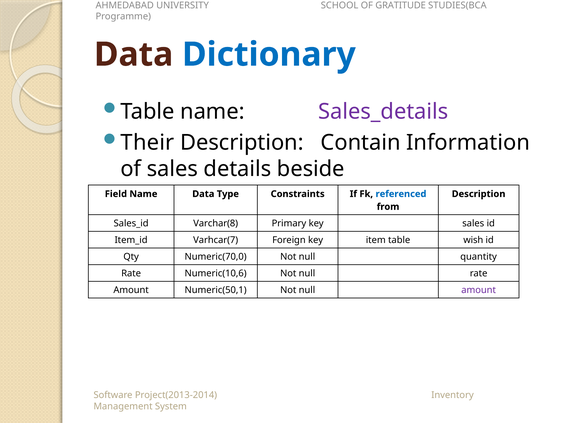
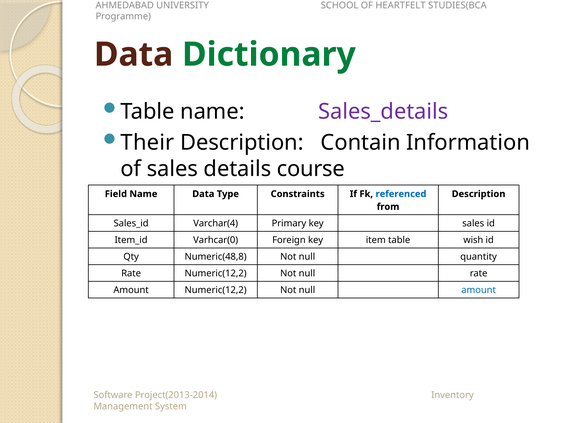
GRATITUDE: GRATITUDE -> HEARTFELT (401, 5)
Dictionary colour: blue -> green (269, 54)
beside: beside -> course (311, 169)
Varchar(8: Varchar(8 -> Varchar(4 (216, 223)
Varhcar(7: Varhcar(7 -> Varhcar(0 (216, 240)
Numeric(70,0: Numeric(70,0 -> Numeric(48,8 (216, 256)
Rate Numeric(10,6: Numeric(10,6 -> Numeric(12,2 (216, 273)
Amount Numeric(50,1: Numeric(50,1 -> Numeric(12,2 (216, 290)
amount colour: purple -> blue (479, 290)
